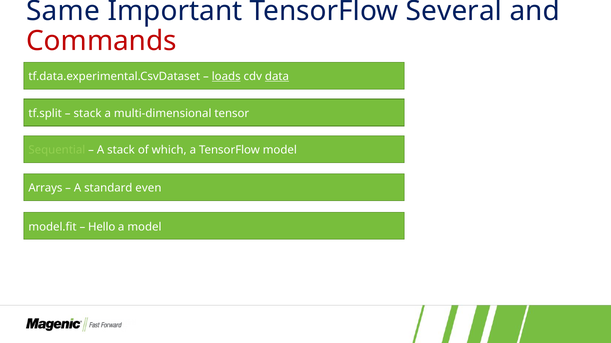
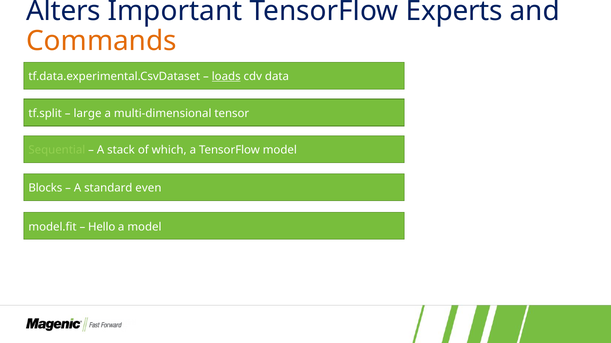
Same: Same -> Alters (64, 11)
Several: Several -> Experts (454, 11)
Commands colour: red -> orange (102, 41)
data underline: present -> none (277, 77)
stack: stack -> large (88, 114)
Arrays: Arrays -> Blocks (45, 188)
